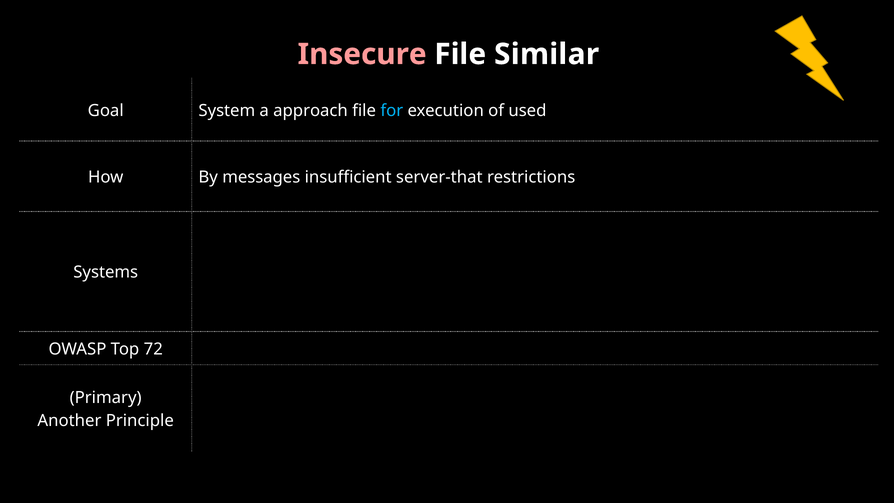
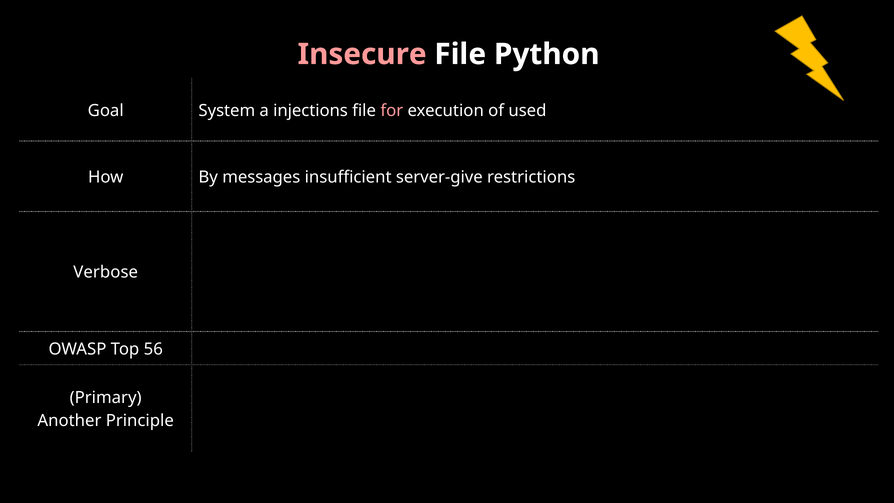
Similar: Similar -> Python (547, 54)
approach: approach -> injections (311, 110)
for colour: light blue -> pink (392, 110)
server-that: server-that -> server-give (439, 177)
Systems: Systems -> Verbose (106, 272)
72: 72 -> 56 (153, 349)
